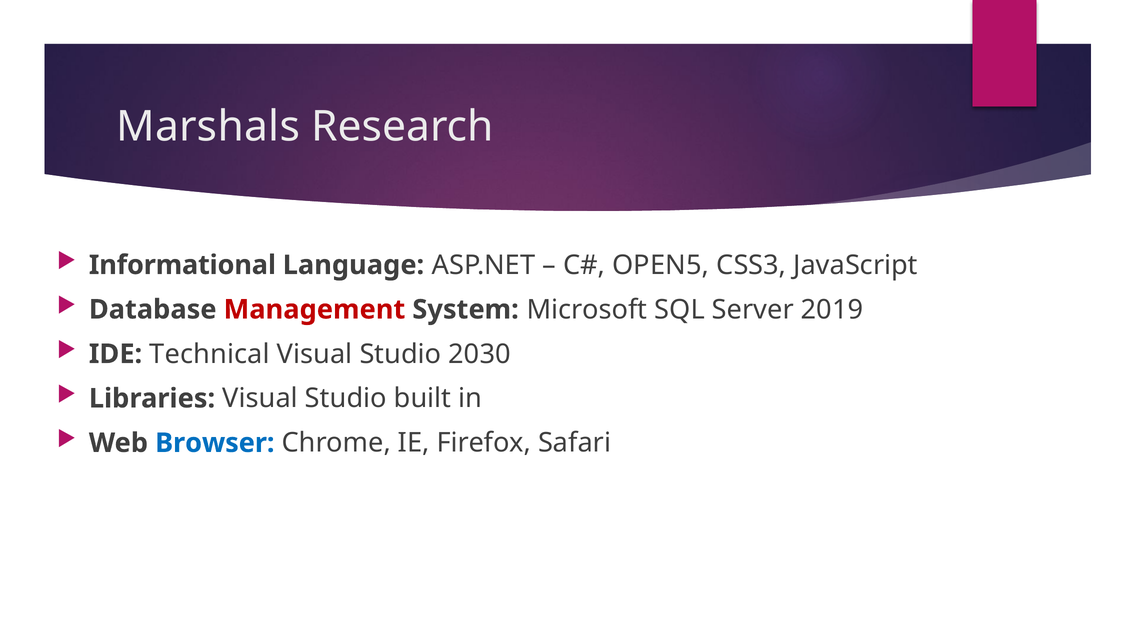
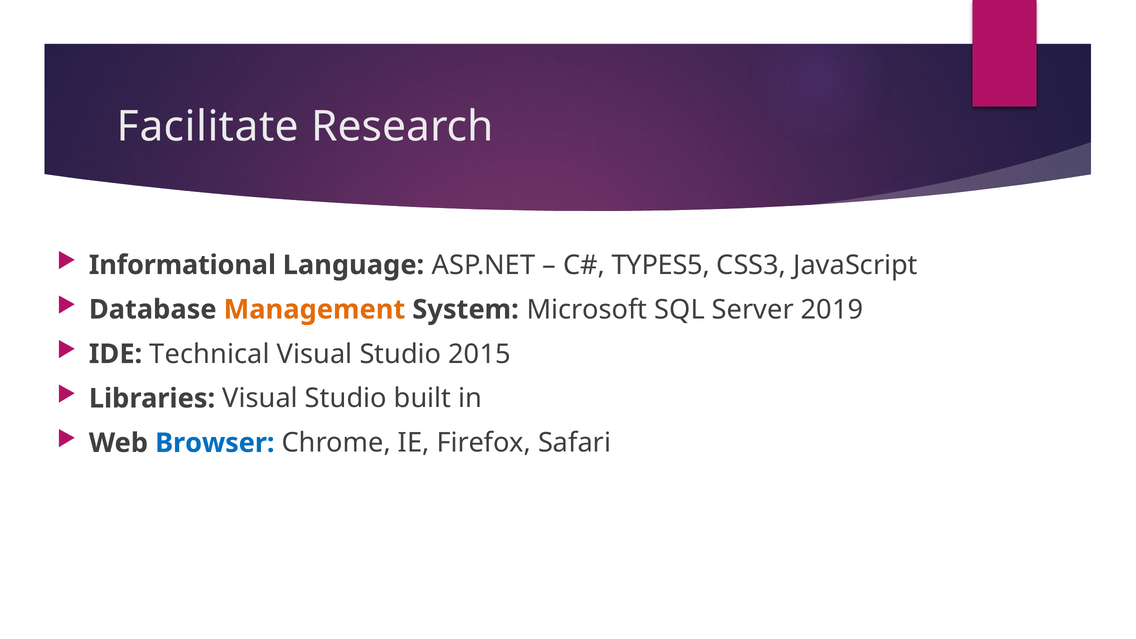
Marshals: Marshals -> Facilitate (208, 127)
OPEN5: OPEN5 -> TYPES5 (661, 265)
Management colour: red -> orange (314, 310)
2030: 2030 -> 2015 (480, 354)
